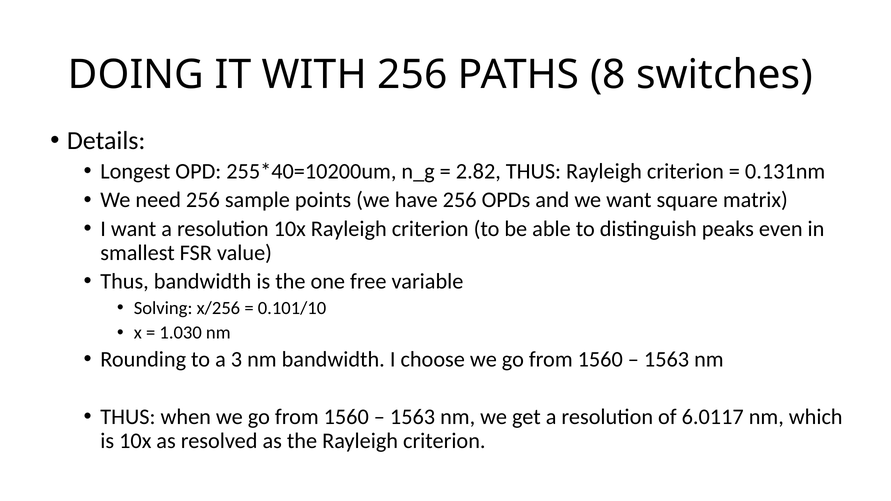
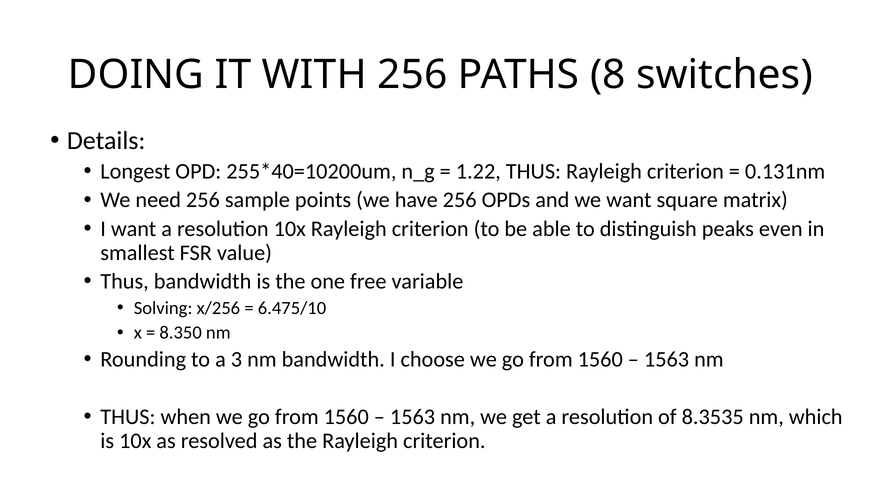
2.82: 2.82 -> 1.22 (478, 171)
0.101/10: 0.101/10 -> 6.475/10 (292, 308)
1.030: 1.030 -> 8.350 (181, 333)
6.0117: 6.0117 -> 8.3535 (713, 417)
